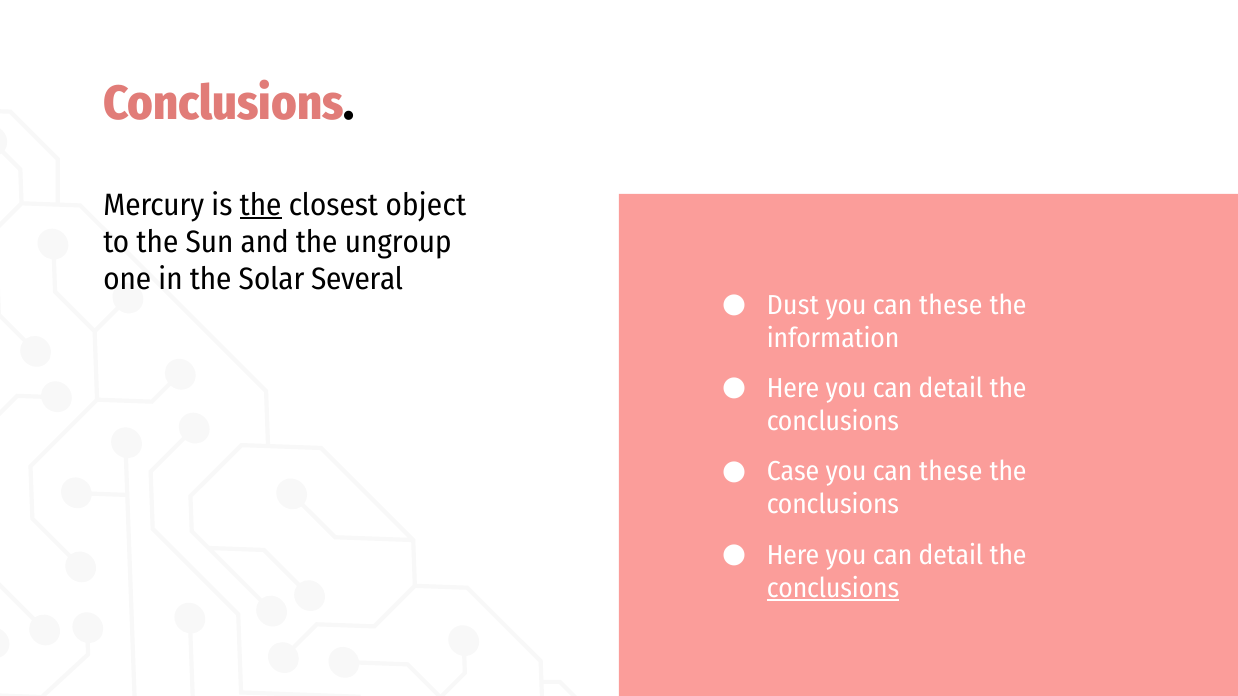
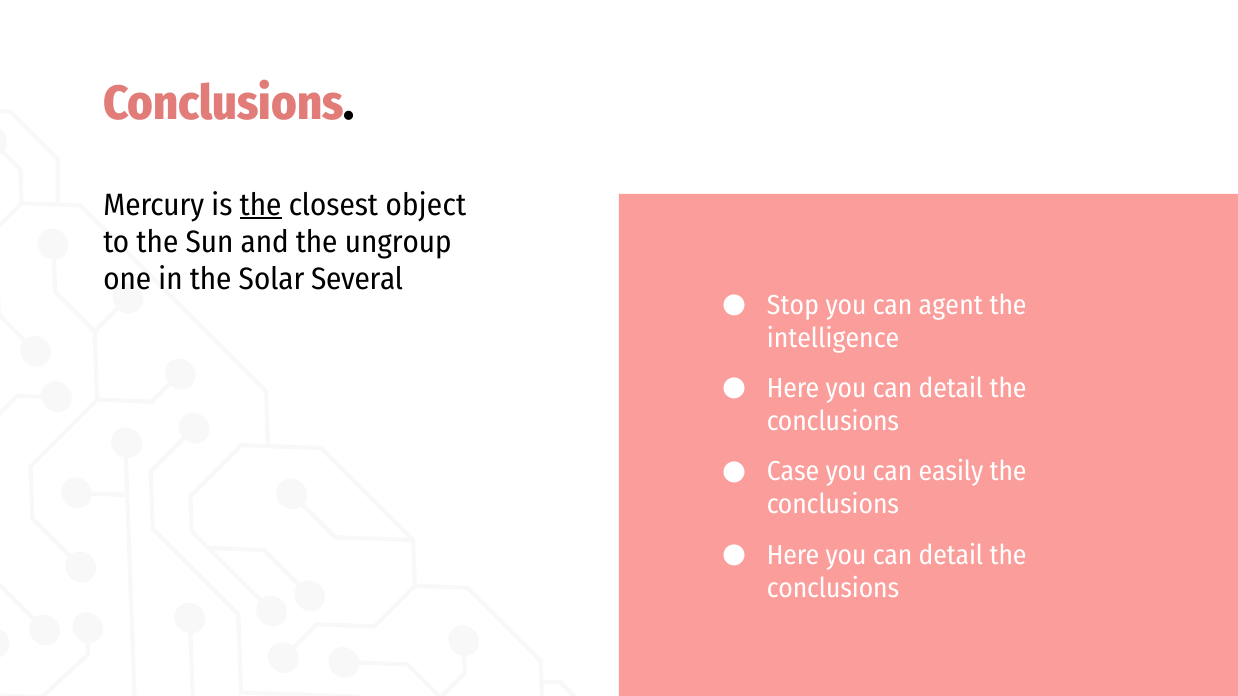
Dust: Dust -> Stop (793, 306)
these: these -> agent (951, 306)
information: information -> intelligence (833, 339)
these: these -> easily (951, 472)
conclusions underline: present -> none (833, 588)
